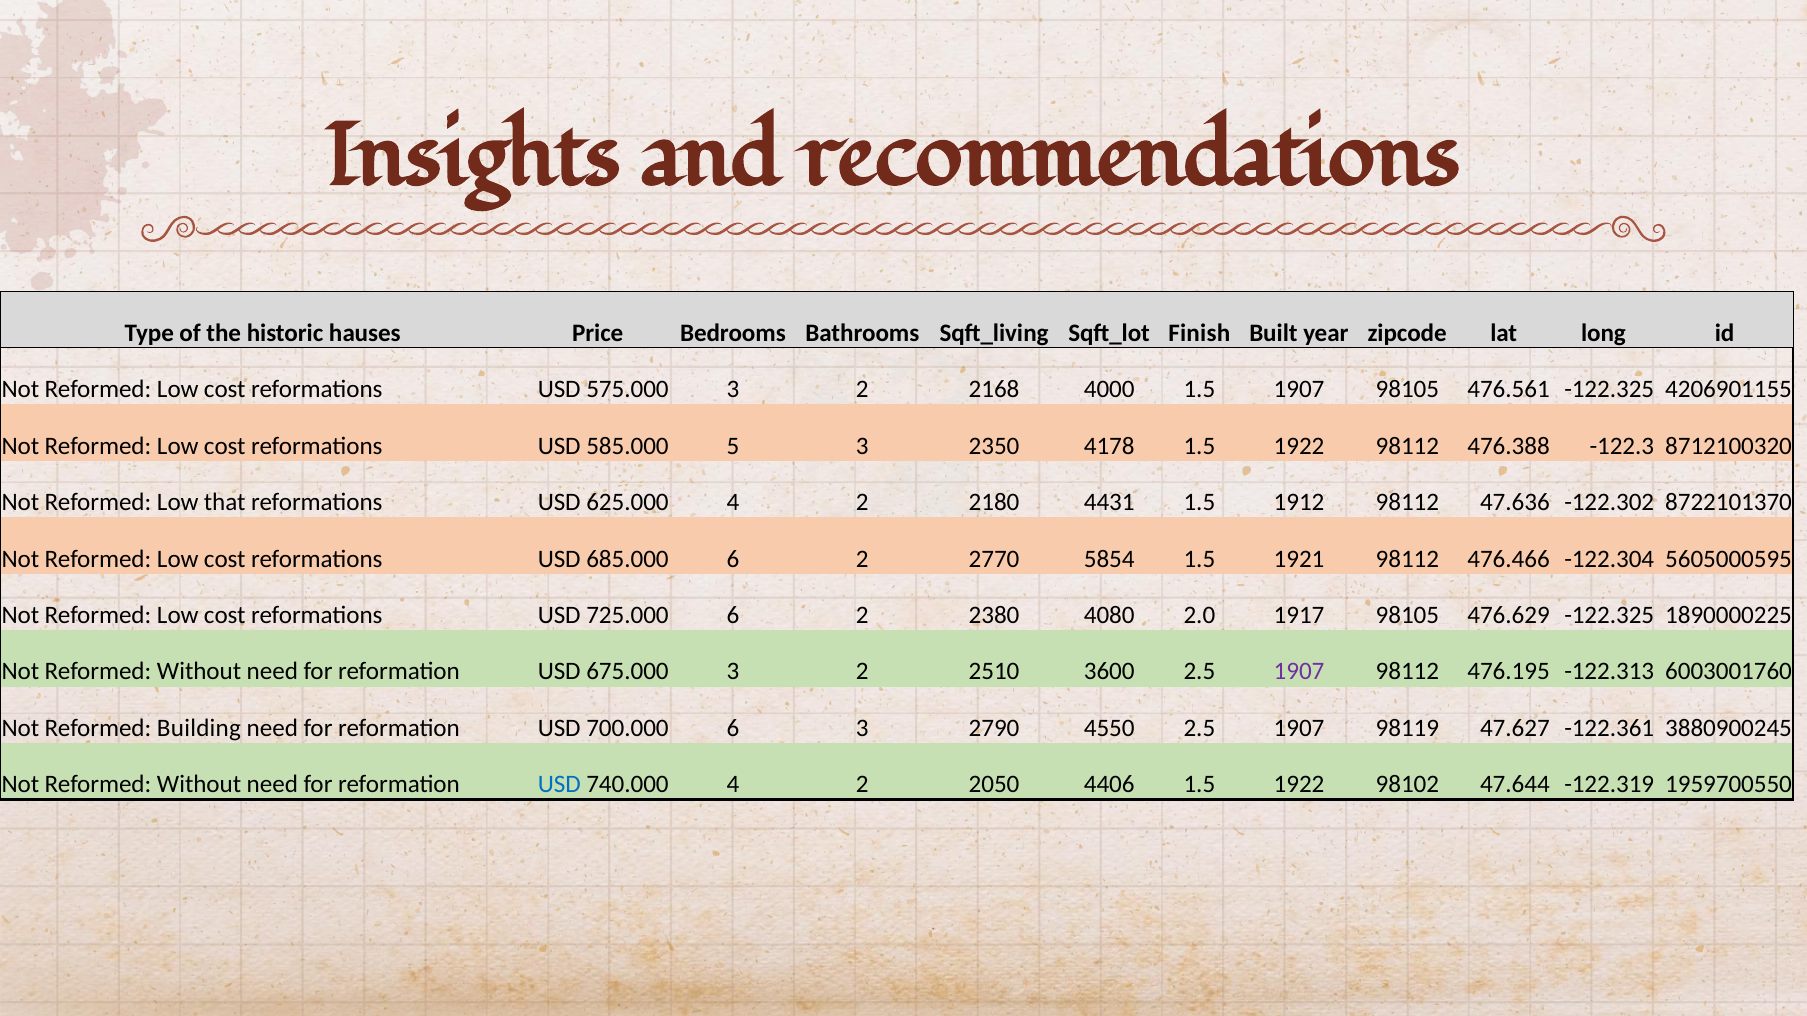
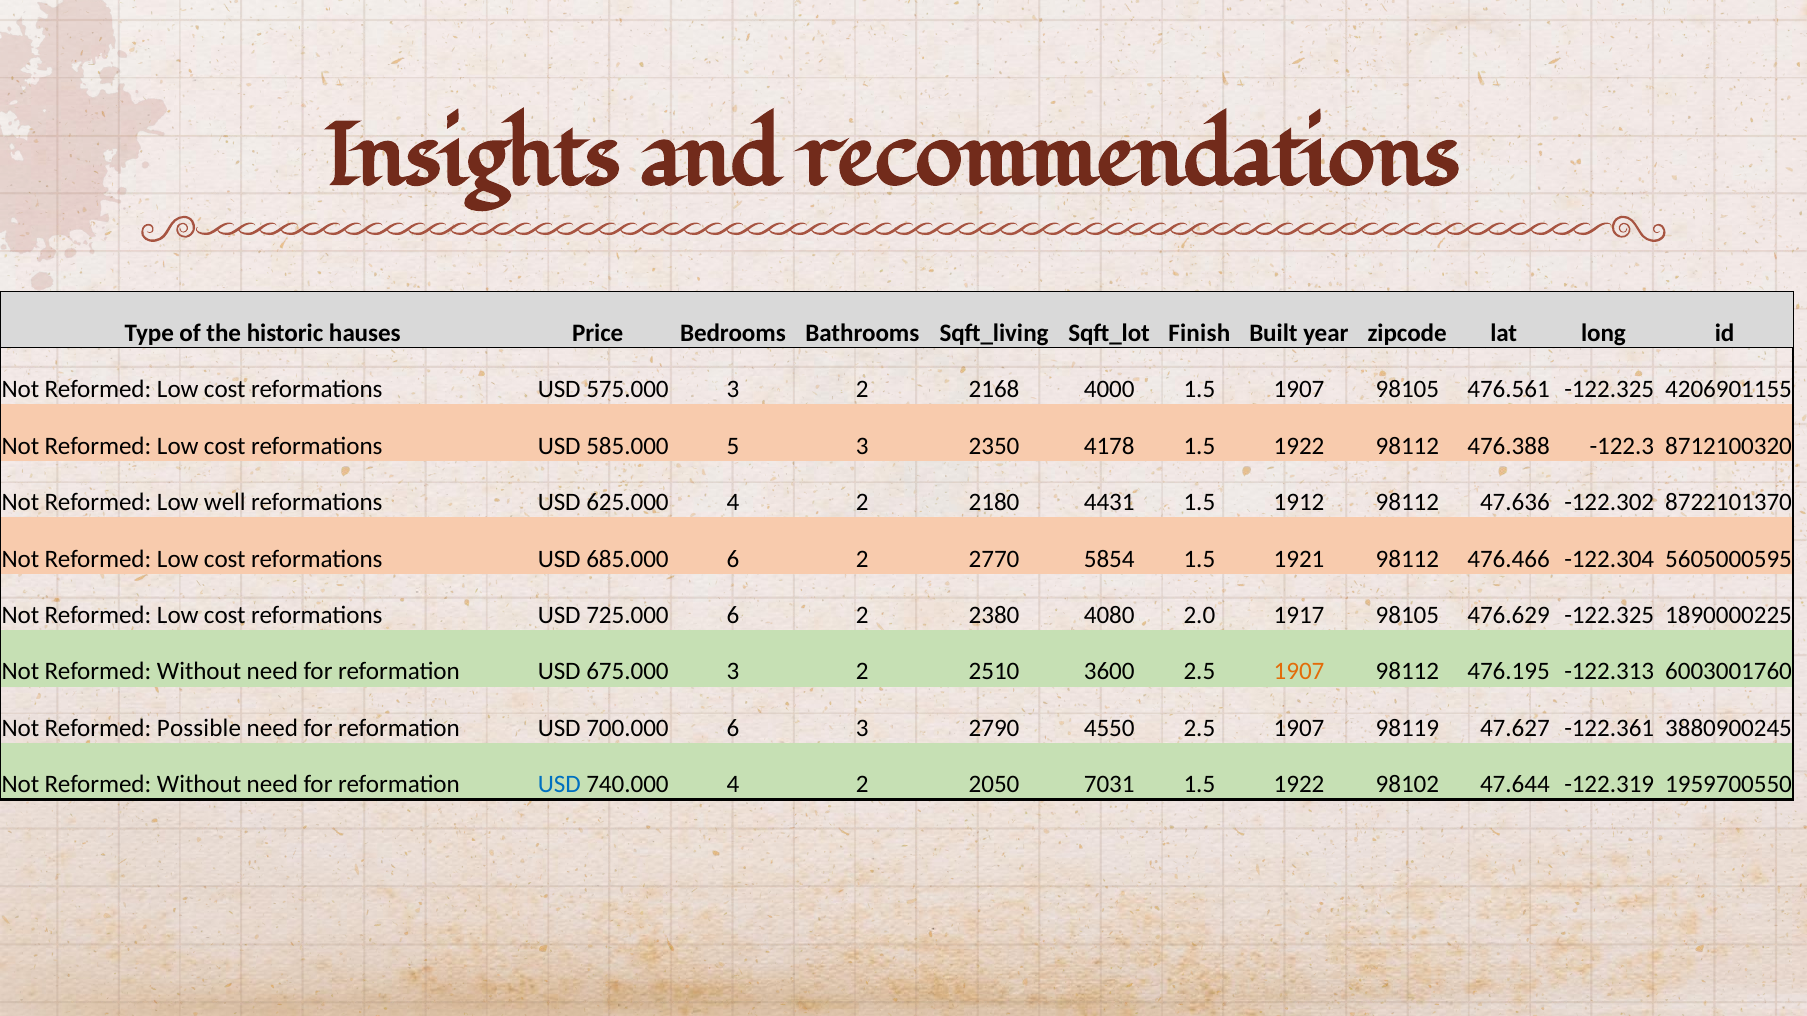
that: that -> well (225, 503)
1907 colour: purple -> orange (1299, 672)
Building: Building -> Possible (199, 728)
4406: 4406 -> 7031 (1109, 785)
